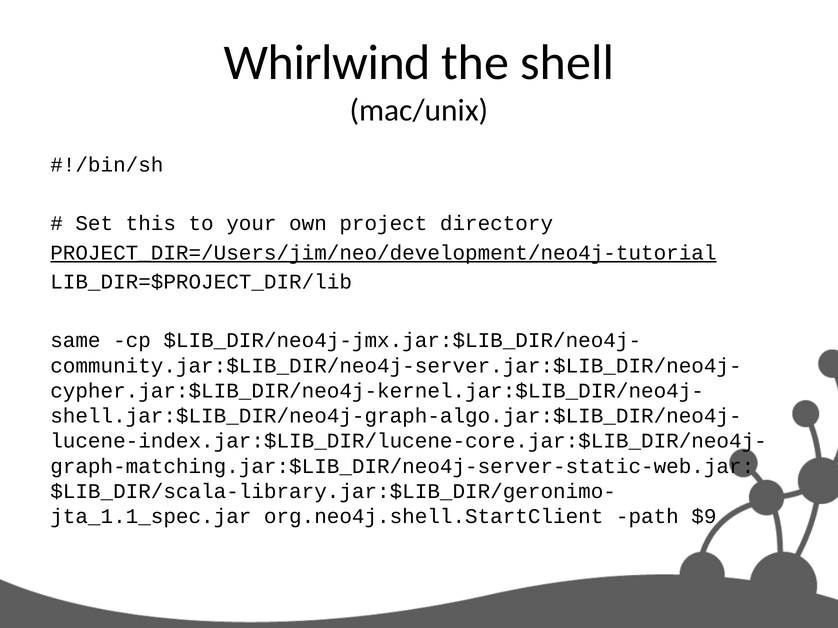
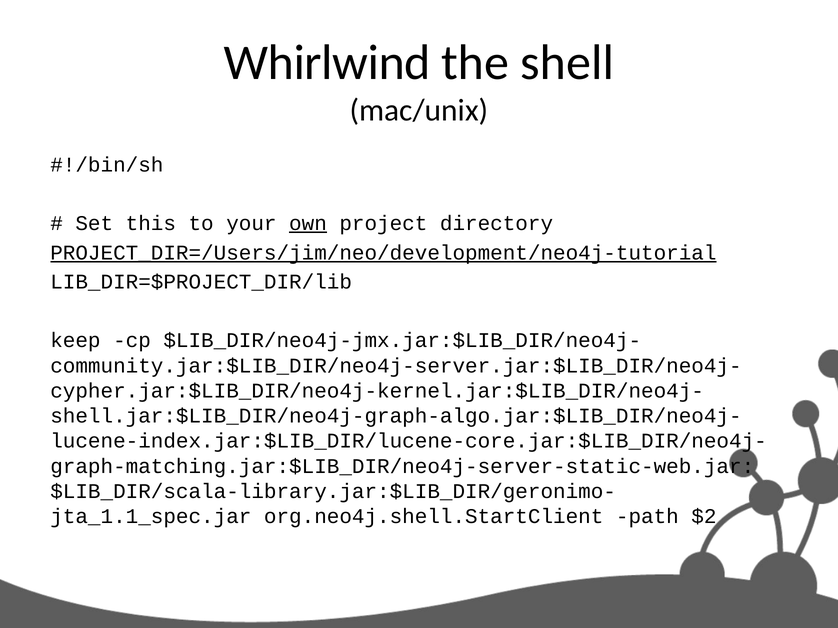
own underline: none -> present (308, 224)
same: same -> keep (75, 341)
$9: $9 -> $2 (704, 517)
